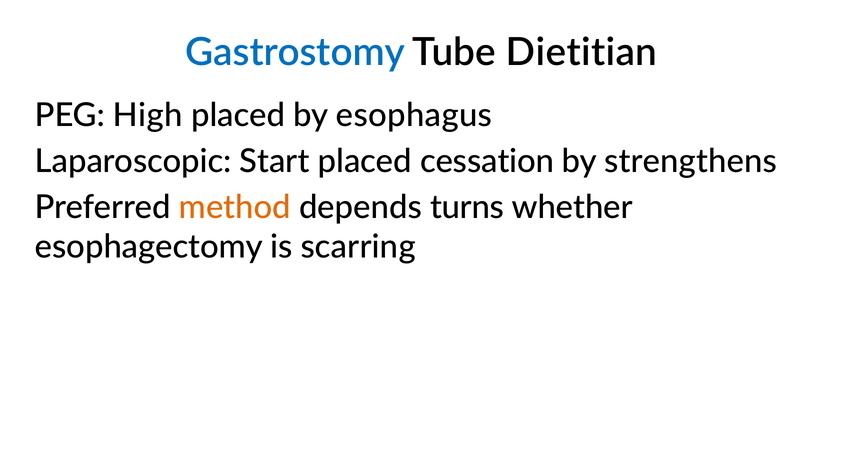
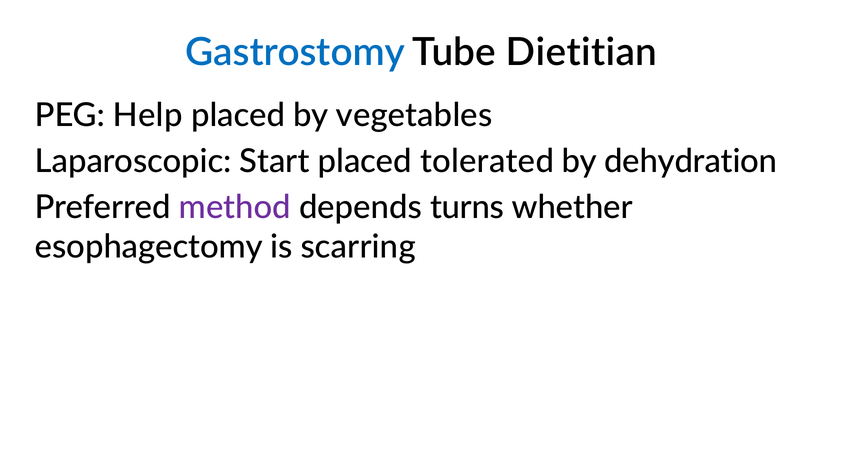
High: High -> Help (148, 115)
esophagus: esophagus -> vegetables (414, 115)
cessation: cessation -> tolerated (487, 161)
strengthens: strengthens -> dehydration (691, 161)
method colour: orange -> purple (235, 207)
